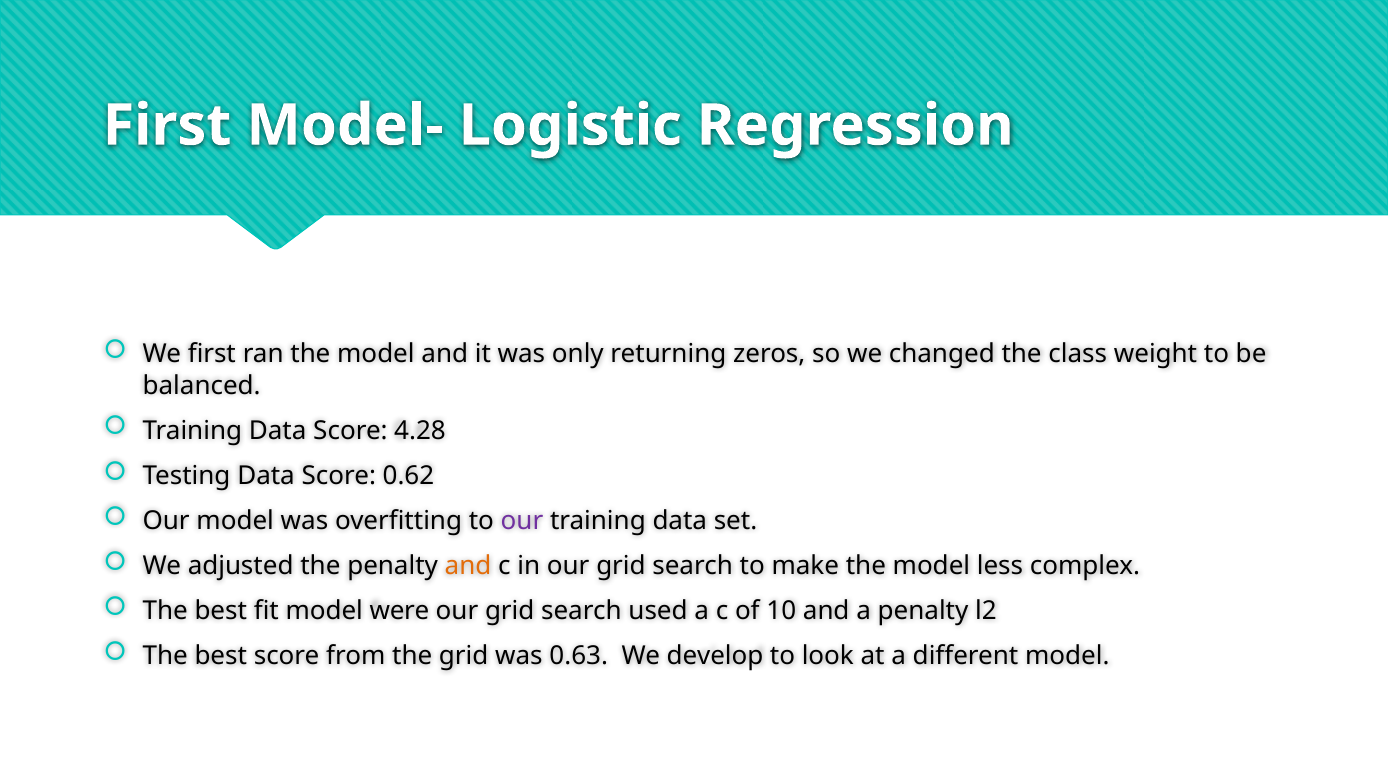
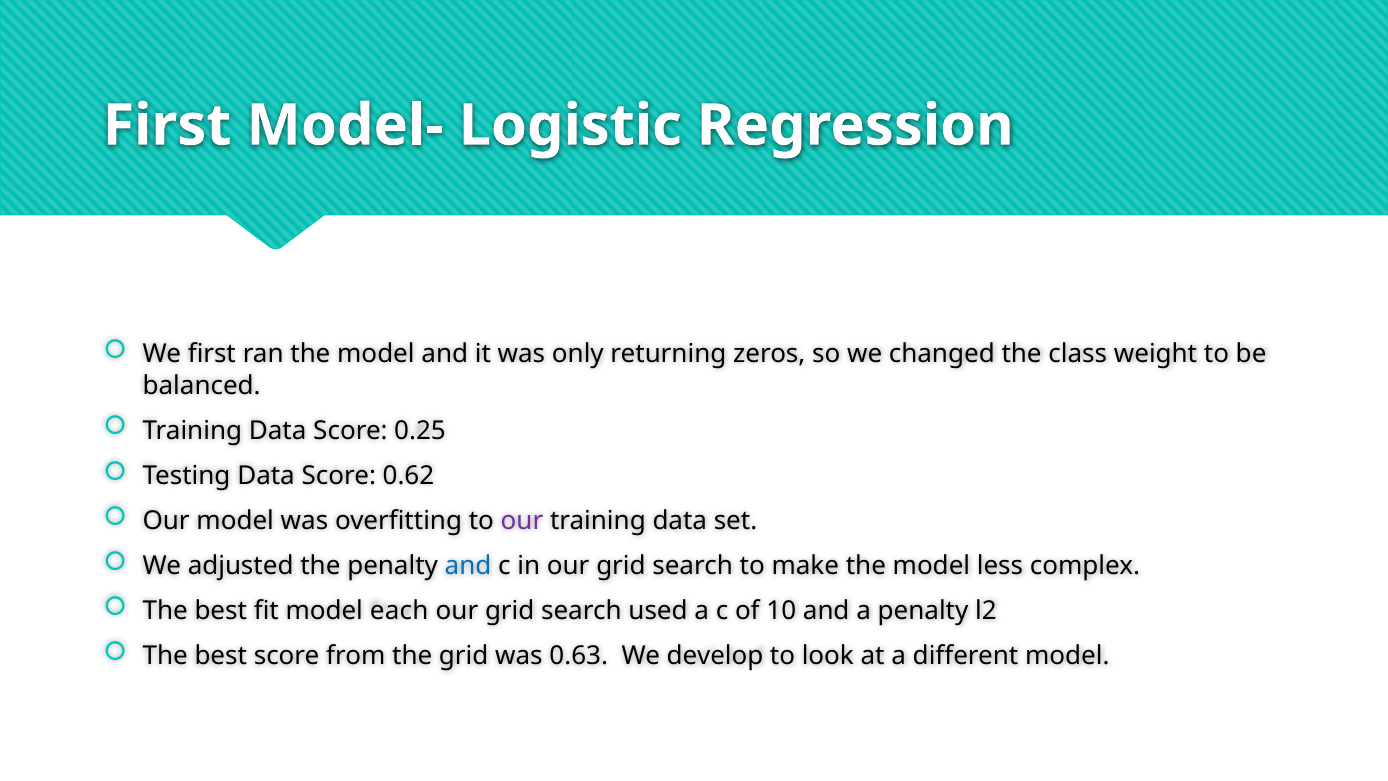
4.28: 4.28 -> 0.25 (420, 431)
and colour: orange -> blue (468, 566)
were: were -> each (399, 611)
